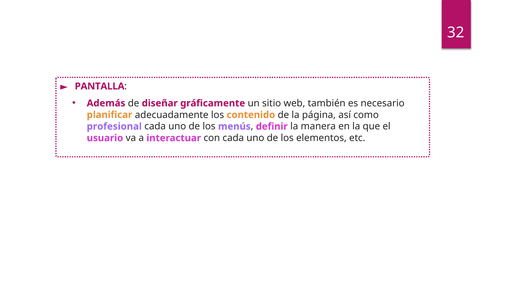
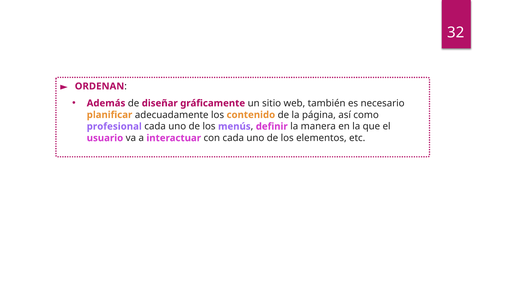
PANTALLA: PANTALLA -> ORDENAN (99, 86)
